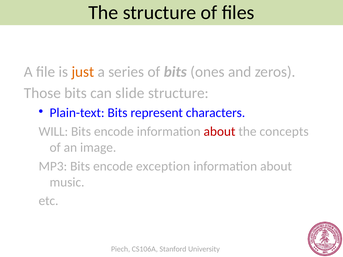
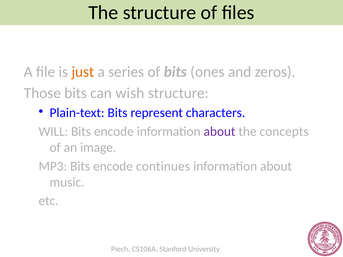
slide: slide -> wish (130, 93)
about colour: red -> purple (219, 132)
exception: exception -> continues (163, 166)
